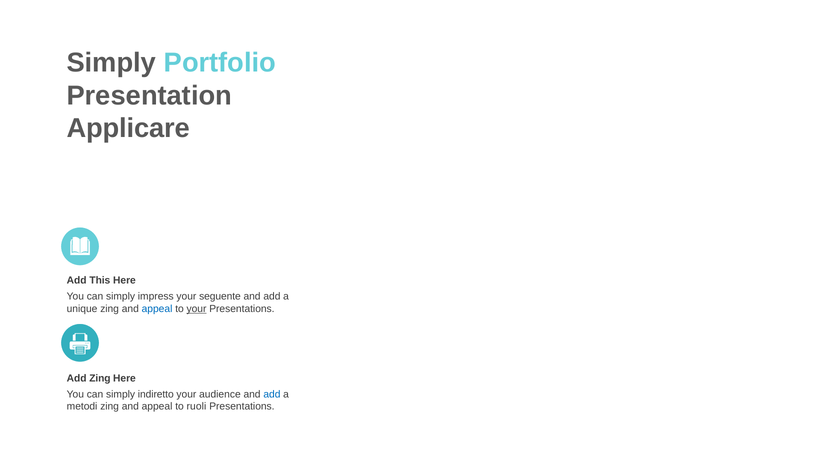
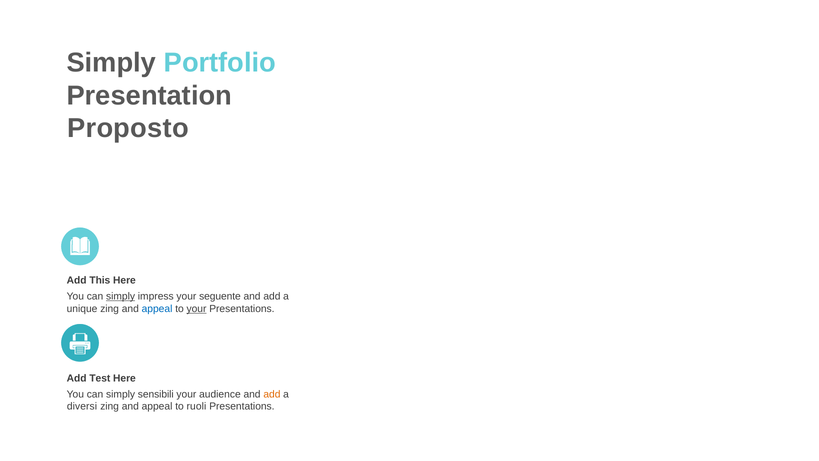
Applicare: Applicare -> Proposto (128, 128)
simply underline: none -> present (121, 296)
Add Zing: Zing -> Test (100, 378)
indiretto: indiretto -> sensibili (156, 394)
add colour: blue -> orange (272, 394)
metodi: metodi -> diversi (82, 406)
